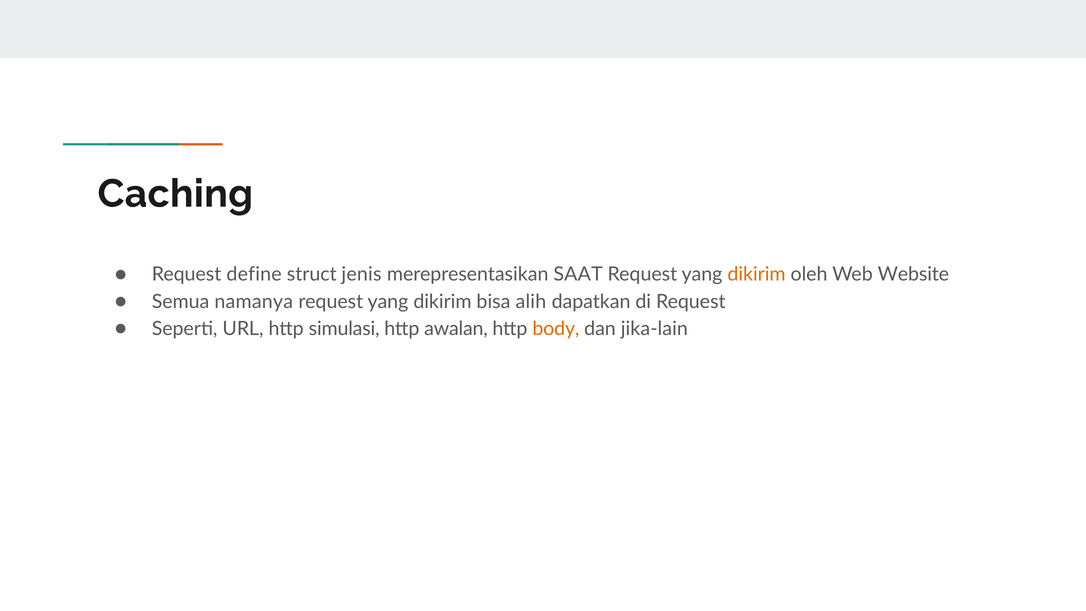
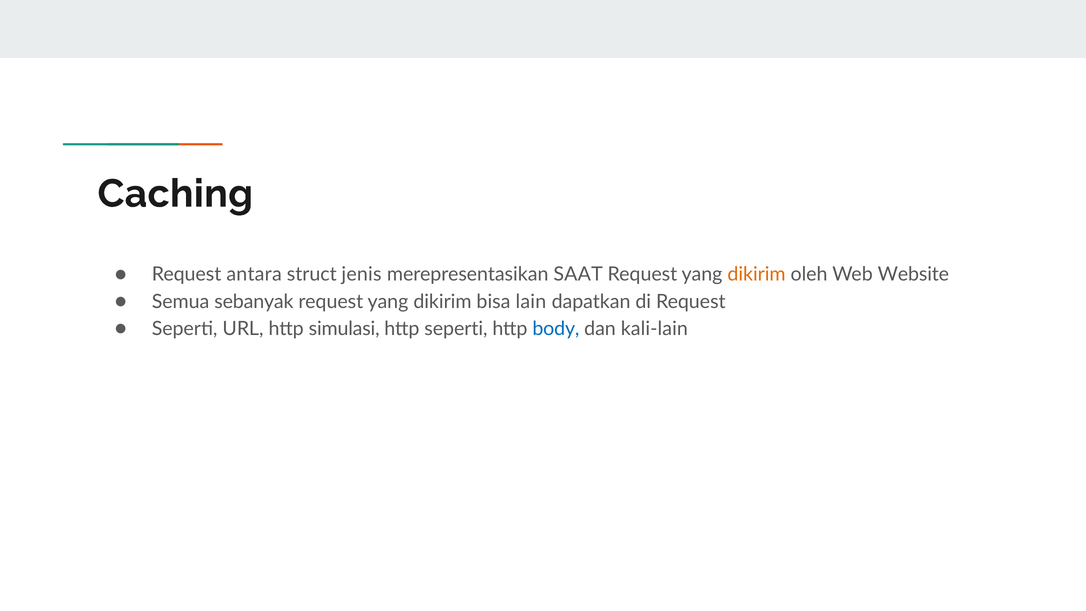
define: define -> antara (254, 274)
namanya: namanya -> sebanyak (254, 301)
alih: alih -> lain (531, 301)
http awalan: awalan -> seperti (456, 329)
body colour: orange -> blue (556, 329)
jika-lain: jika-lain -> kali-lain (654, 329)
